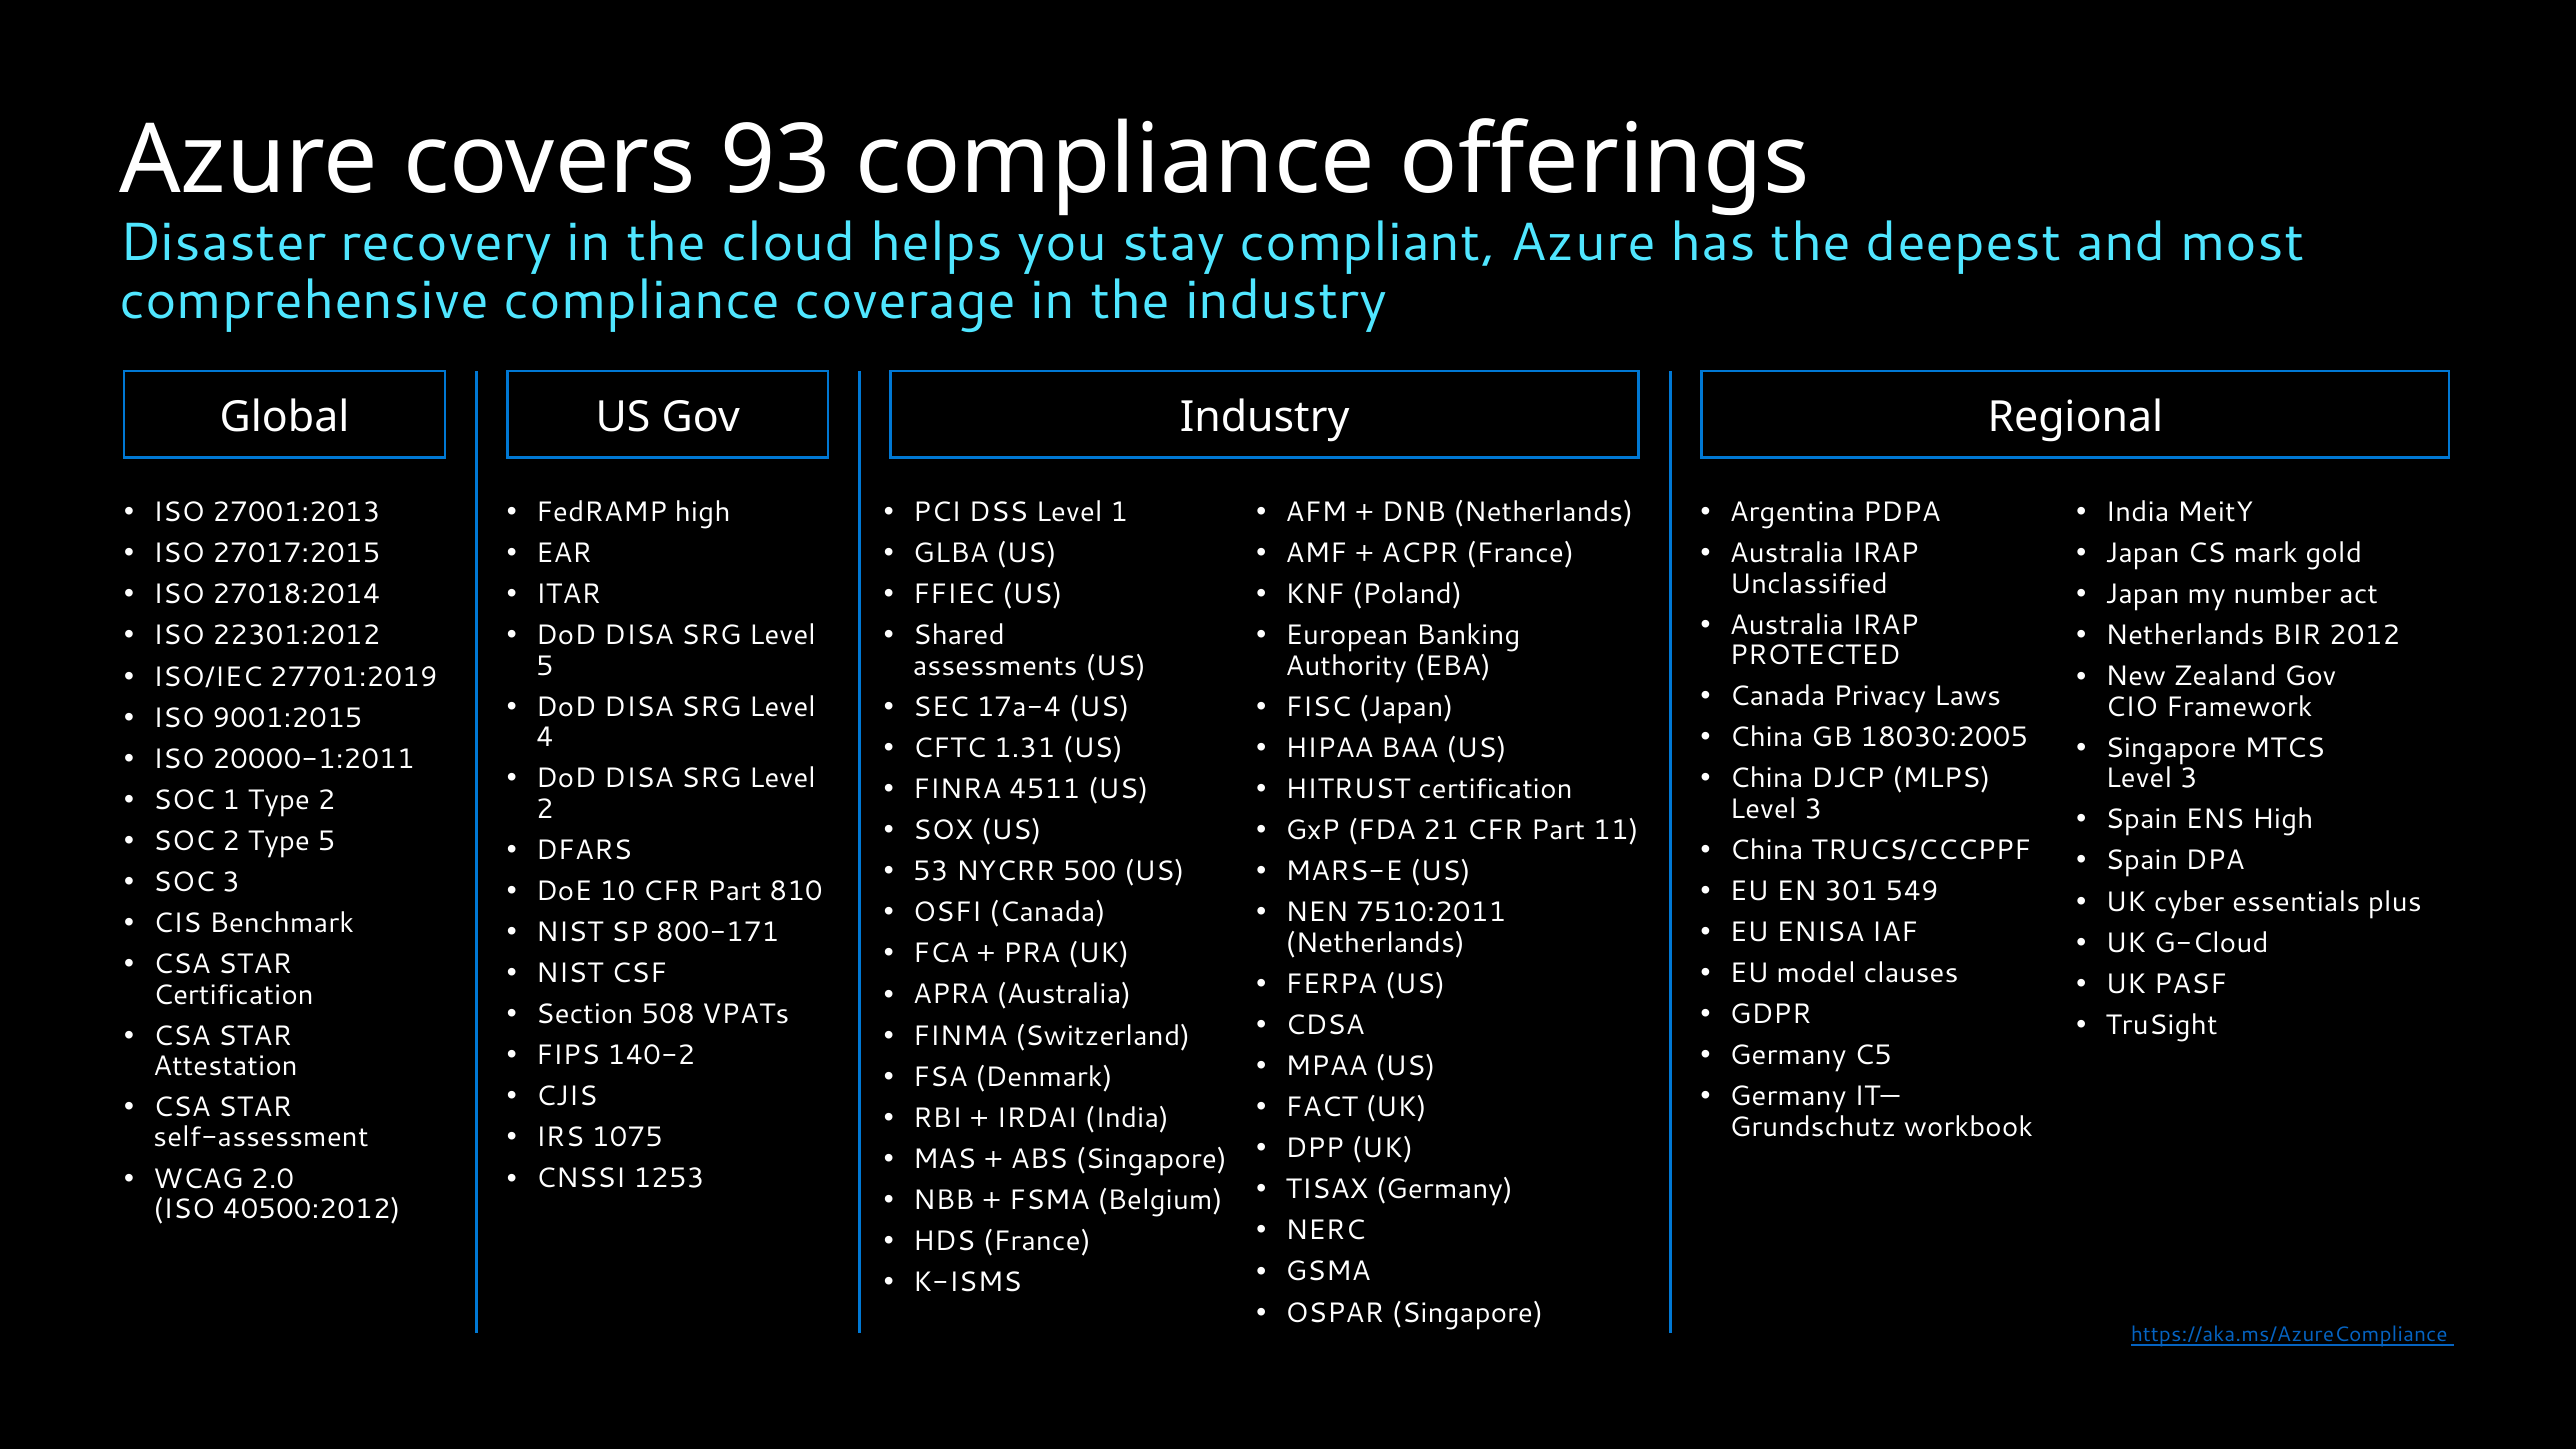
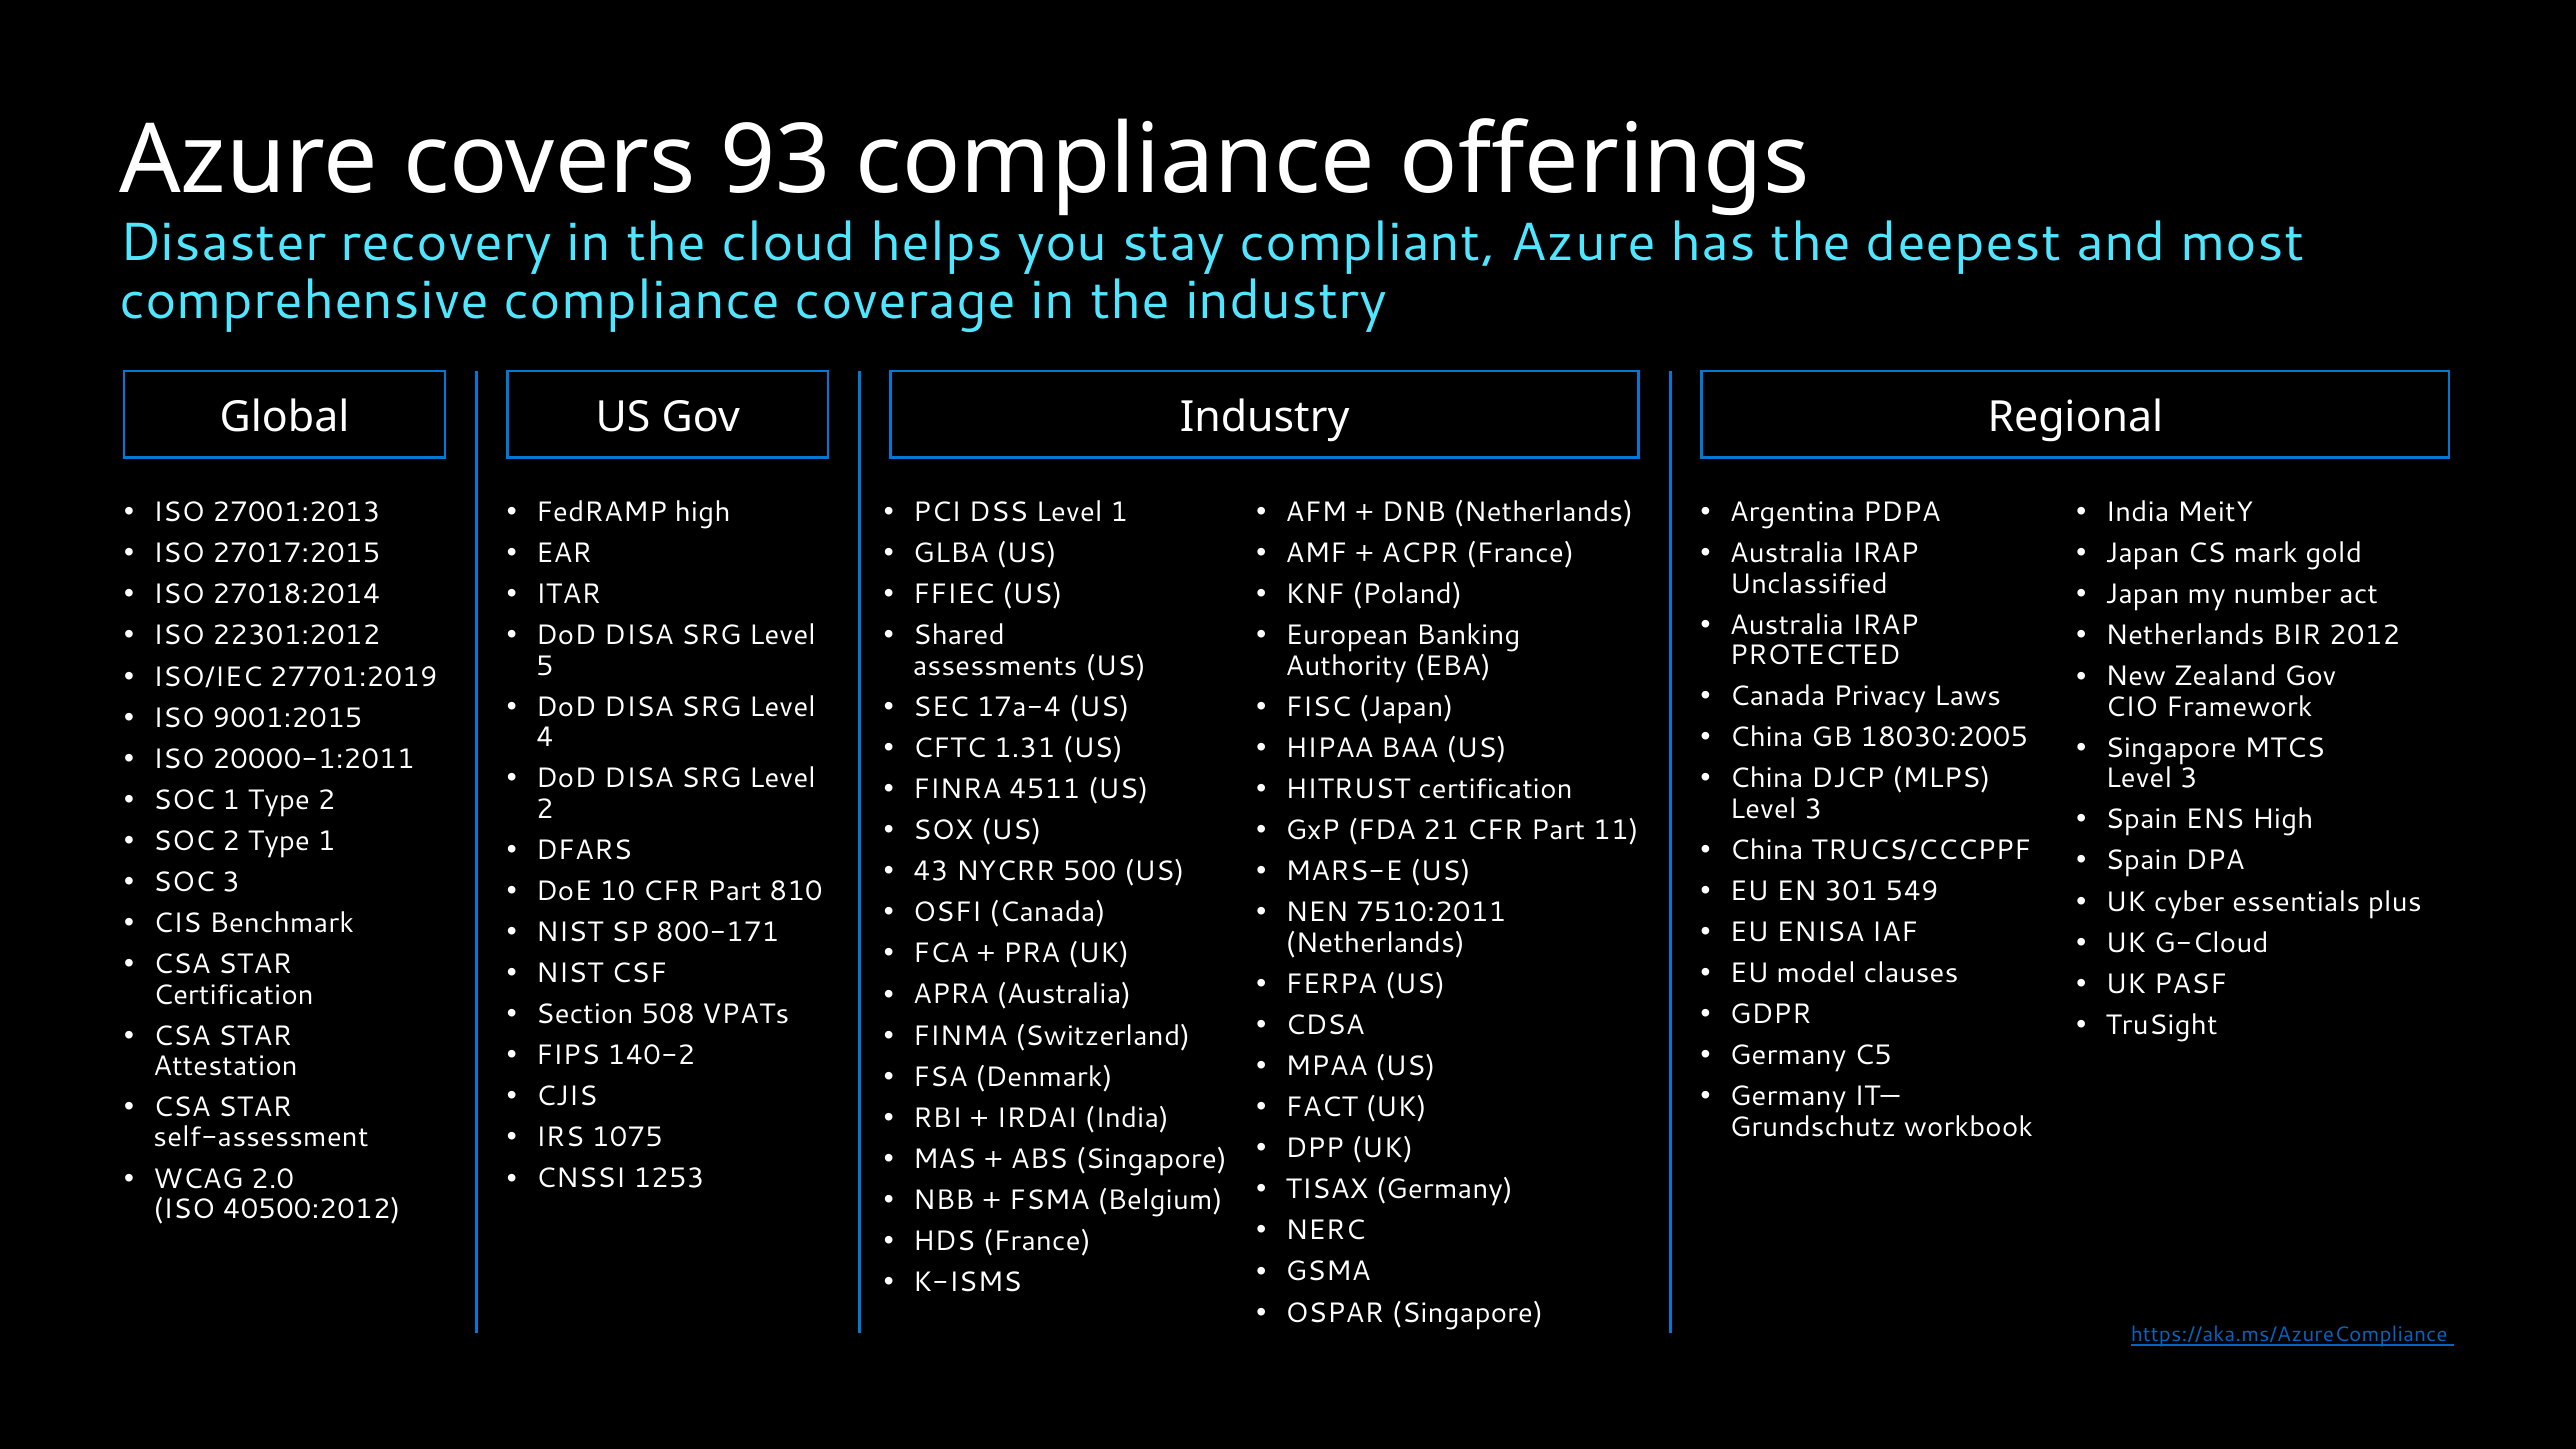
Type 5: 5 -> 1 (327, 841)
53: 53 -> 43 (931, 871)
